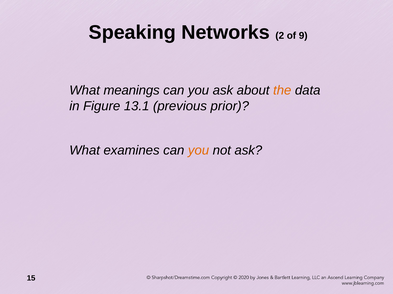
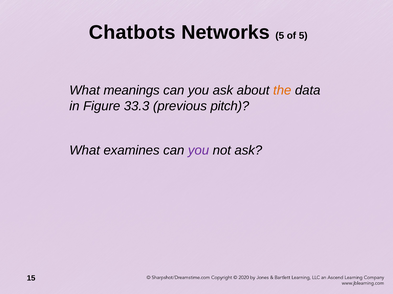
Speaking: Speaking -> Chatbots (132, 32)
Networks 2: 2 -> 5 (280, 36)
of 9: 9 -> 5 (303, 36)
13.1: 13.1 -> 33.3 (137, 106)
prior: prior -> pitch (230, 106)
you colour: orange -> purple (199, 151)
